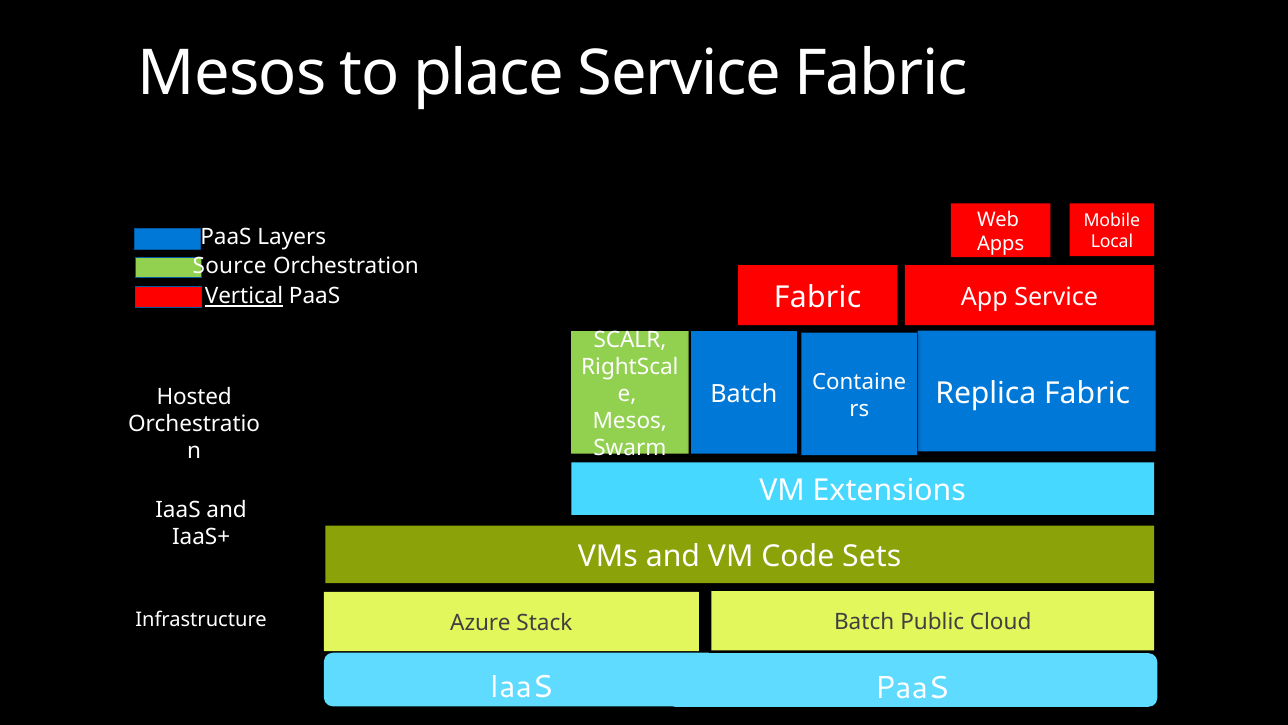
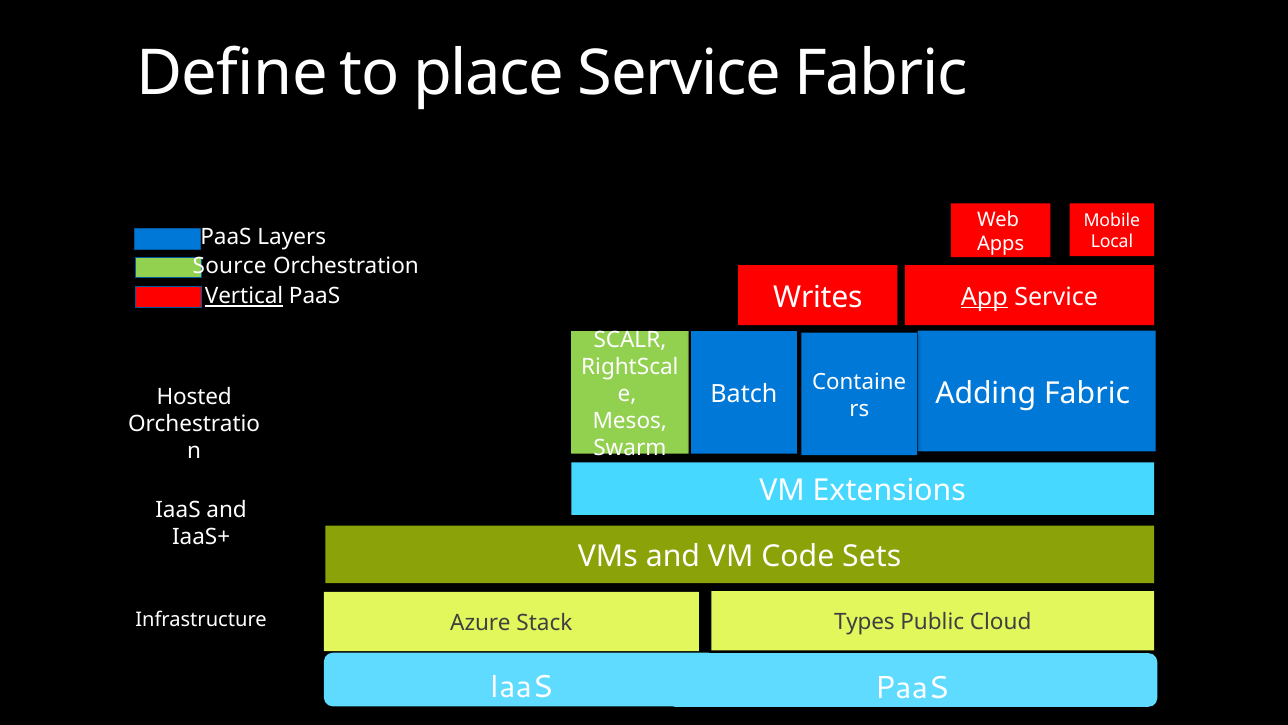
Mesos: Mesos -> Define (232, 74)
Fabric: Fabric -> Writes (818, 297)
App underline: none -> present (984, 297)
Replica: Replica -> Adding (986, 393)
Batch: Batch -> Types (864, 622)
